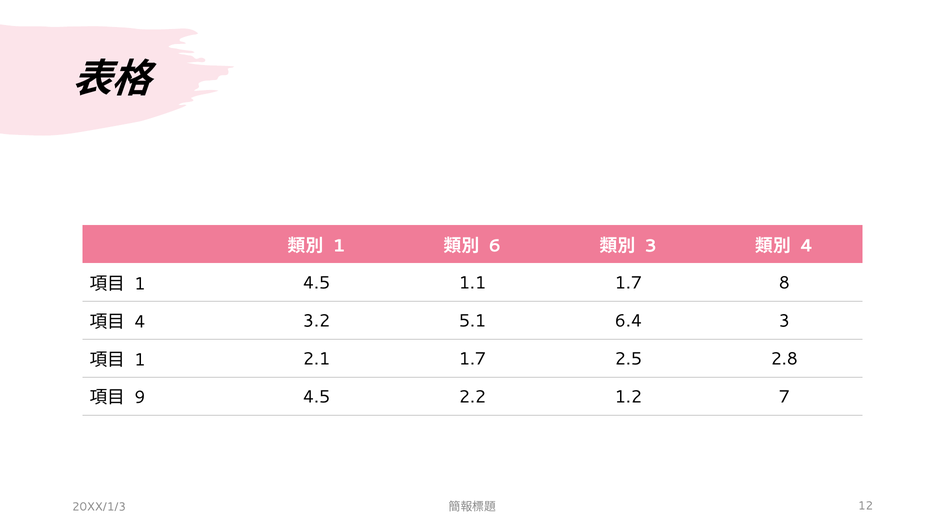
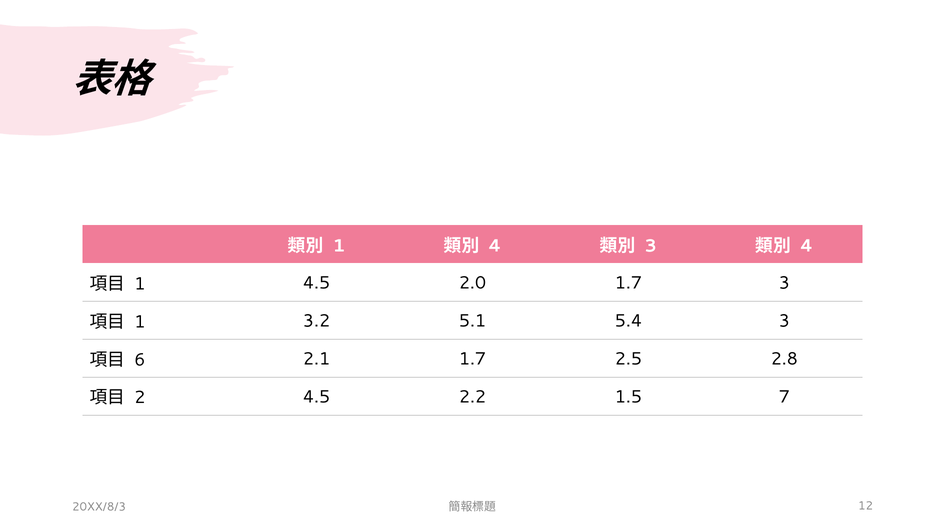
6: 6 -> 4 (495, 246)
1.1: 1.1 -> 2.0 (472, 283)
1.7 8: 8 -> 3 (784, 283)
4: 4 -> 1 (140, 322)
6.4: 6.4 -> 5.4 (628, 321)
1: 1 -> 6 (140, 360)
9: 9 -> 2 (140, 398)
1.2: 1.2 -> 1.5 (628, 397)
20XX/1/3: 20XX/1/3 -> 20XX/8/3 (99, 508)
